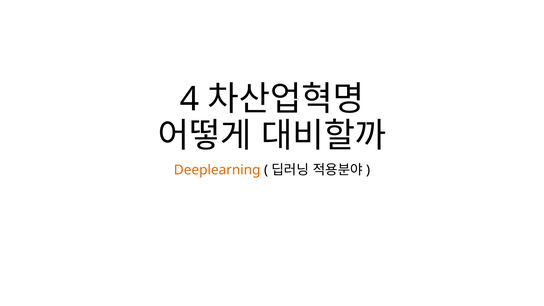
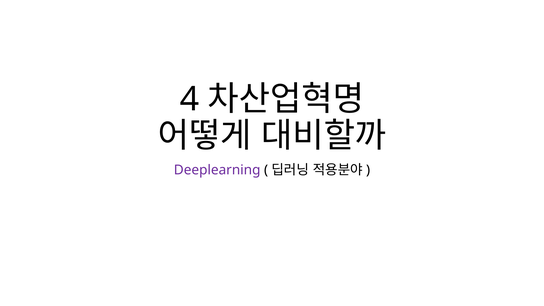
Deeplearning colour: orange -> purple (217, 170)
